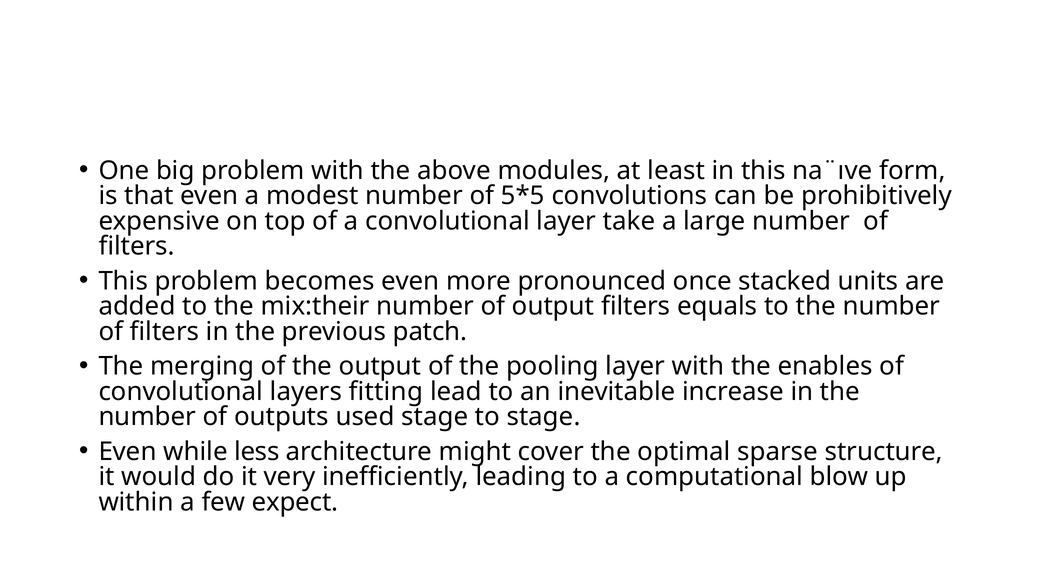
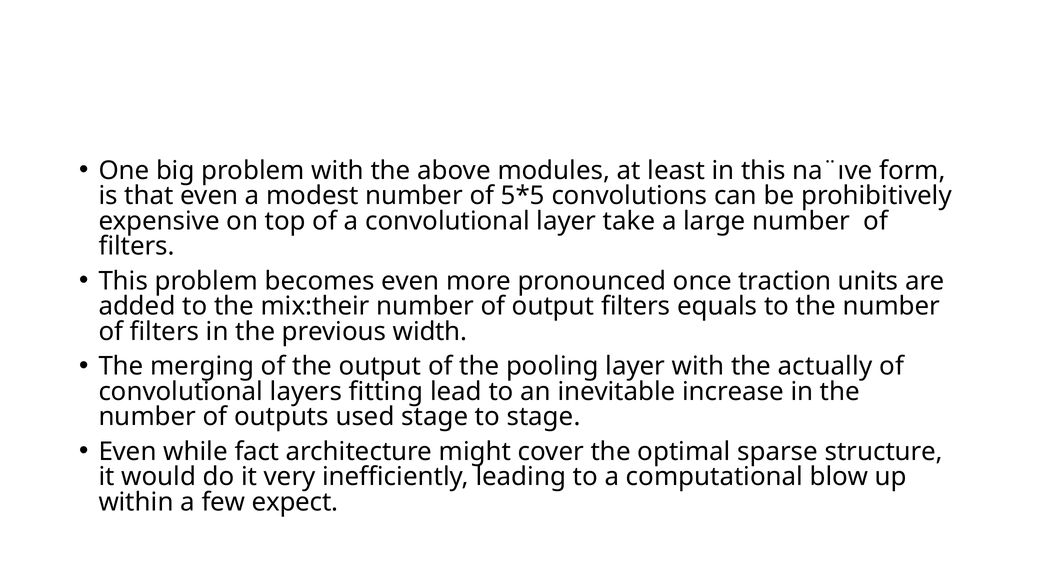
stacked: stacked -> traction (785, 281)
patch: patch -> width (430, 332)
enables: enables -> actually (825, 367)
less: less -> fact (257, 452)
